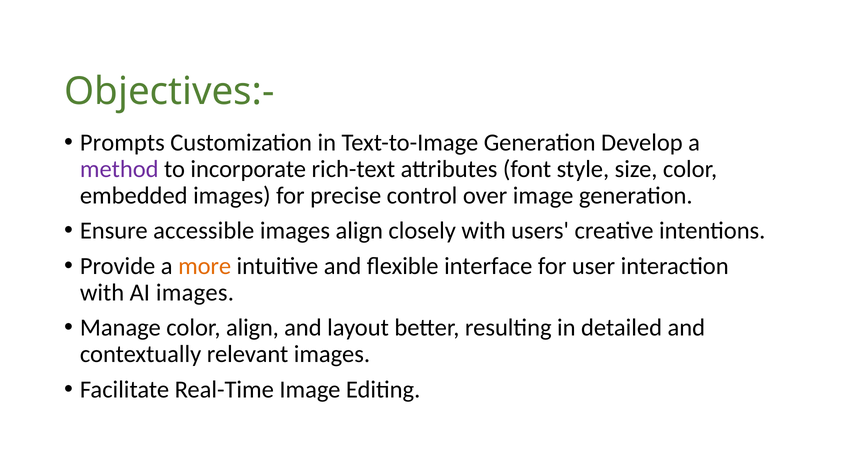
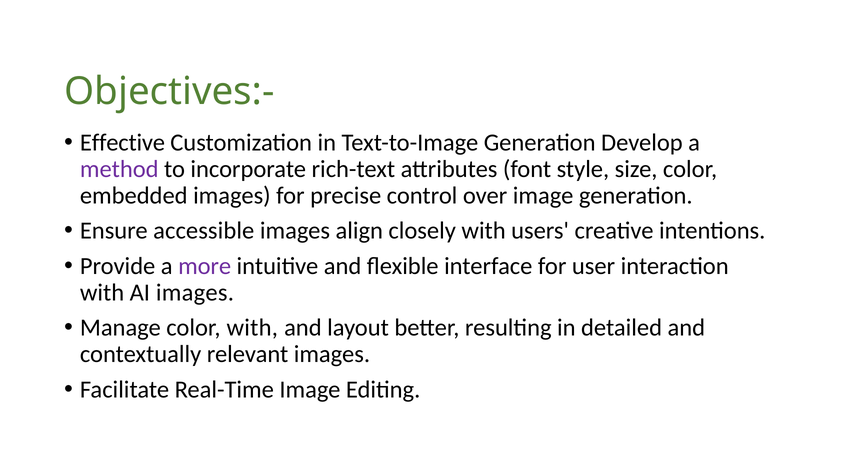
Prompts: Prompts -> Effective (123, 142)
more colour: orange -> purple (205, 266)
color align: align -> with (252, 328)
